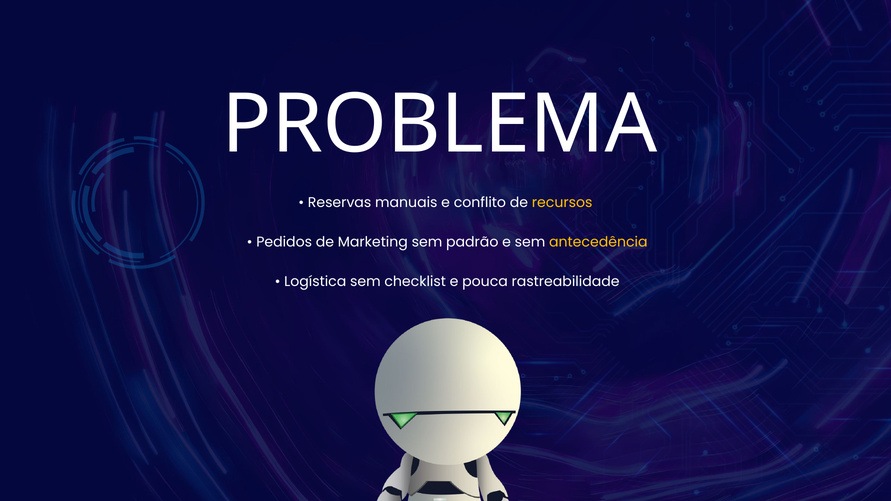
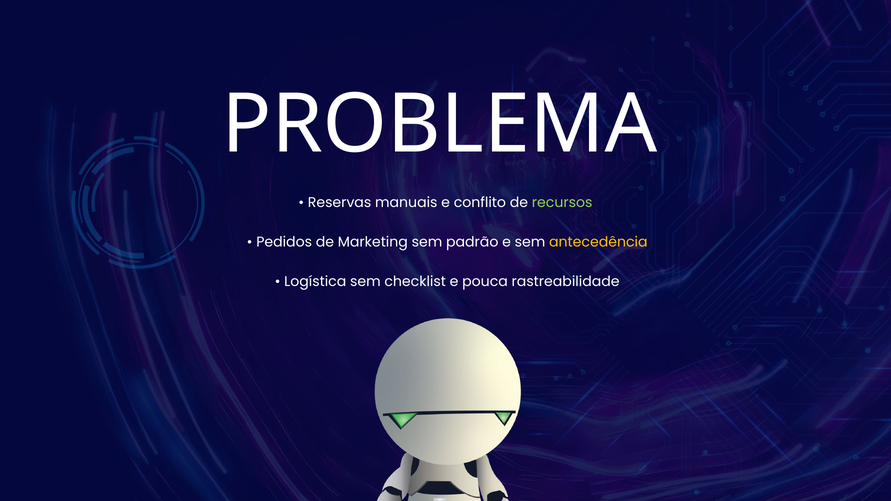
recursos colour: yellow -> light green (562, 203)
